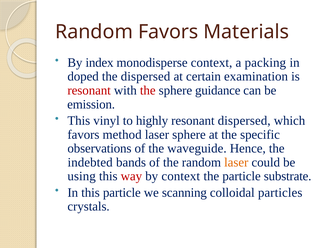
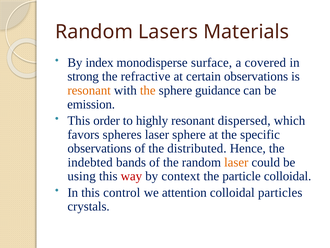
Random Favors: Favors -> Lasers (168, 32)
monodisperse context: context -> surface (212, 62)
packing: packing -> covered (265, 62)
doped: doped -> strong (83, 76)
the dispersed: dispersed -> refractive (146, 76)
certain examination: examination -> observations (256, 76)
resonant colour: red -> orange (89, 90)
the colour: red -> orange (148, 90)
vinyl: vinyl -> order (107, 120)
method: method -> spheres (122, 134)
waveguide: waveguide -> distributed (197, 148)
particle substrate: substrate -> colloidal (288, 176)
this particle: particle -> control (122, 192)
scanning: scanning -> attention (184, 192)
